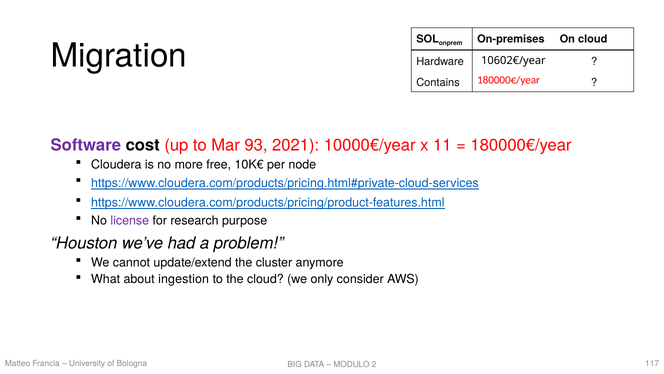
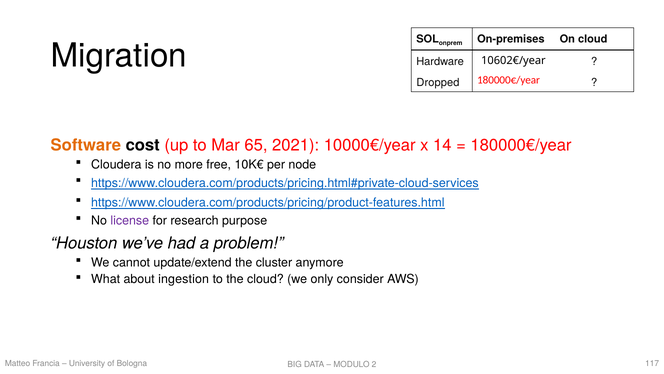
Contains: Contains -> Dropped (438, 82)
Software colour: purple -> orange (86, 145)
93: 93 -> 65 (256, 145)
11: 11 -> 14 (442, 145)
